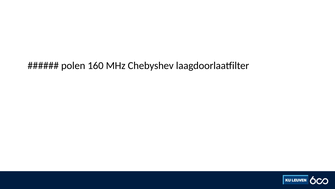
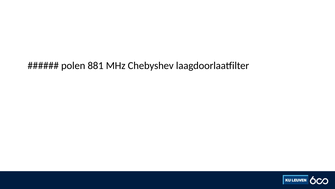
160: 160 -> 881 (96, 66)
